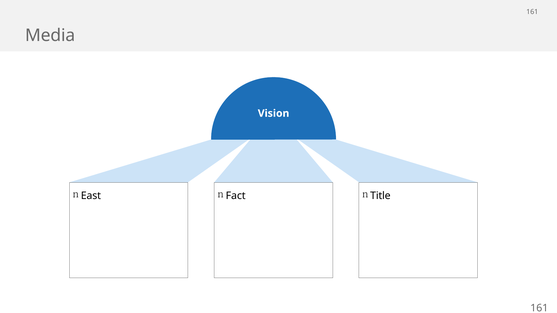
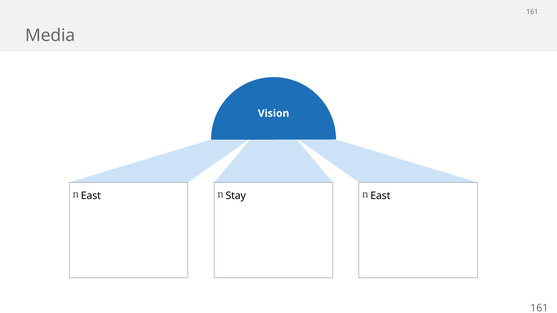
Fact: Fact -> Stay (236, 196)
Title: Title -> East (380, 196)
